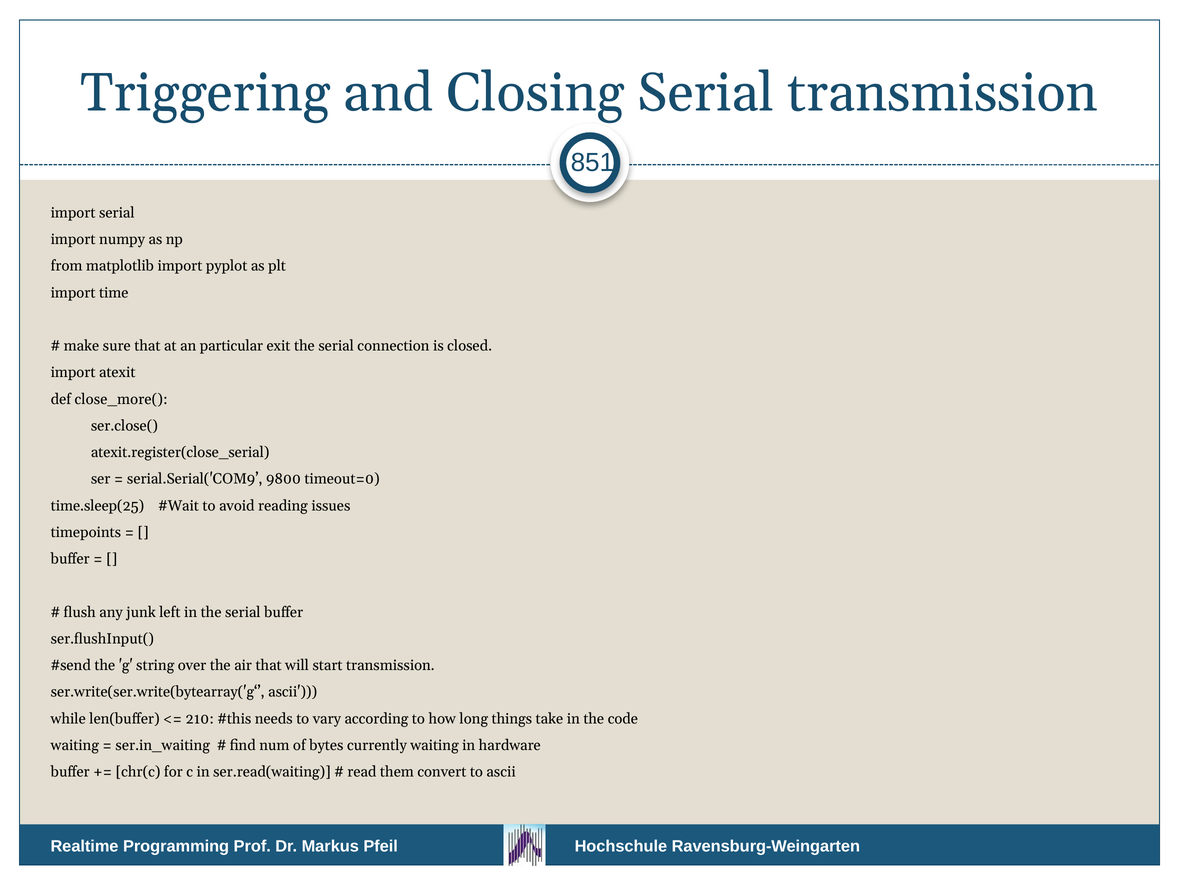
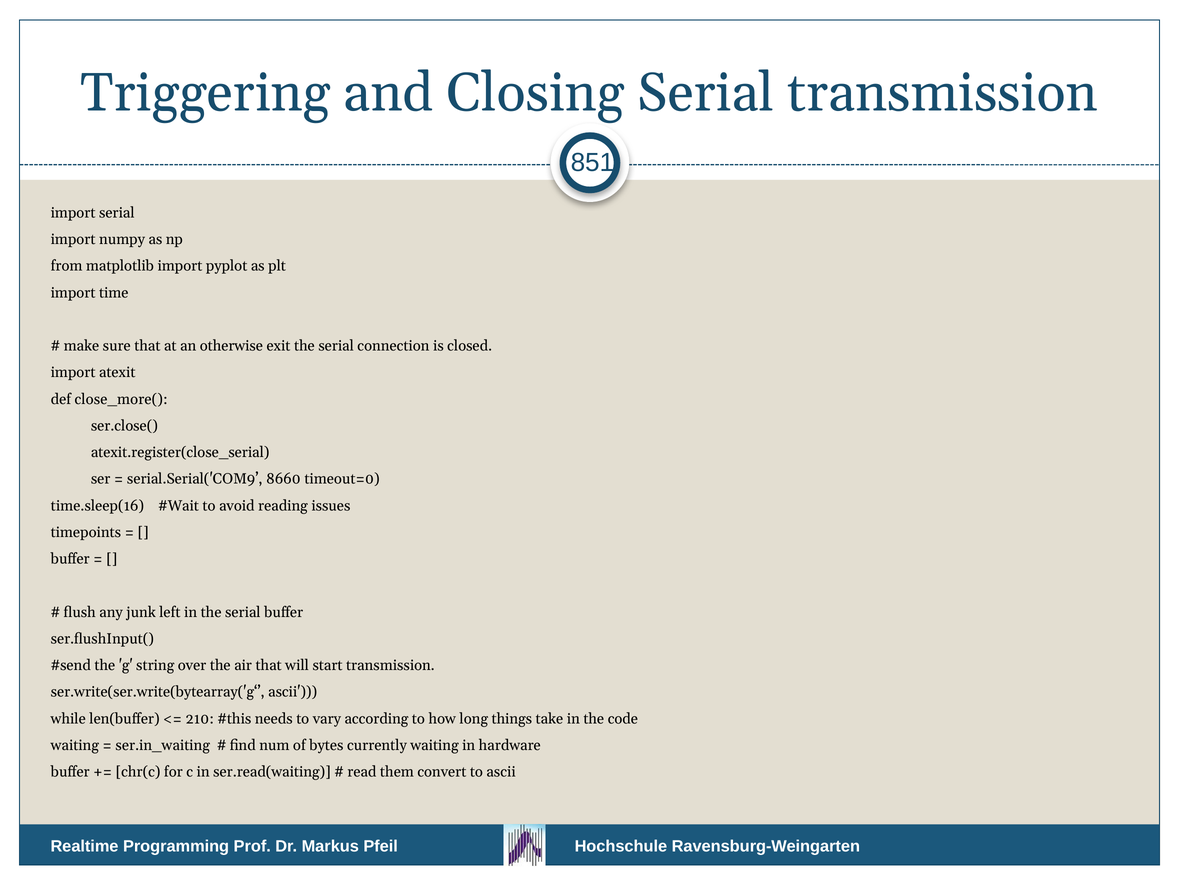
particular: particular -> otherwise (231, 346)
9800: 9800 -> 8660 (283, 479)
time.sleep(25: time.sleep(25 -> time.sleep(16 (97, 506)
